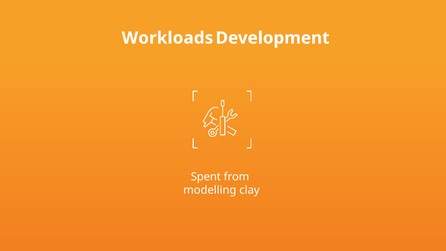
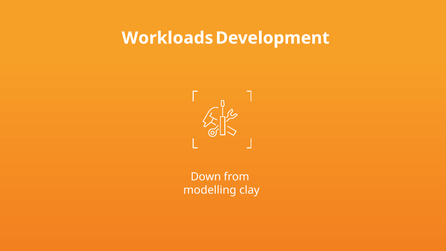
Spent: Spent -> Down (206, 177)
